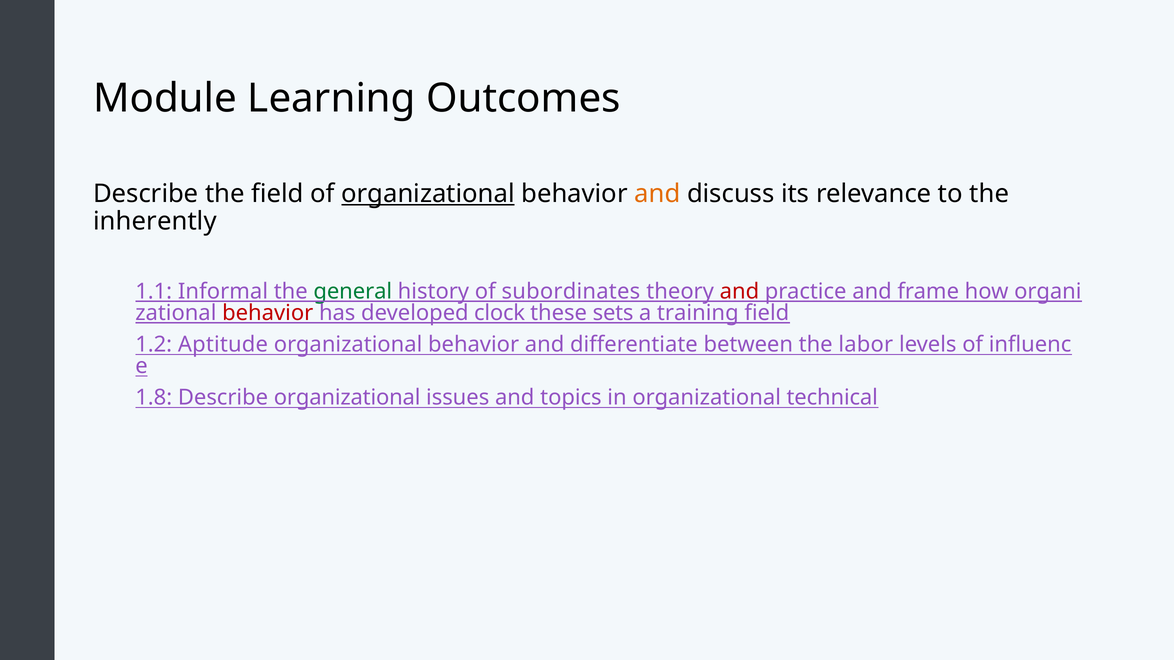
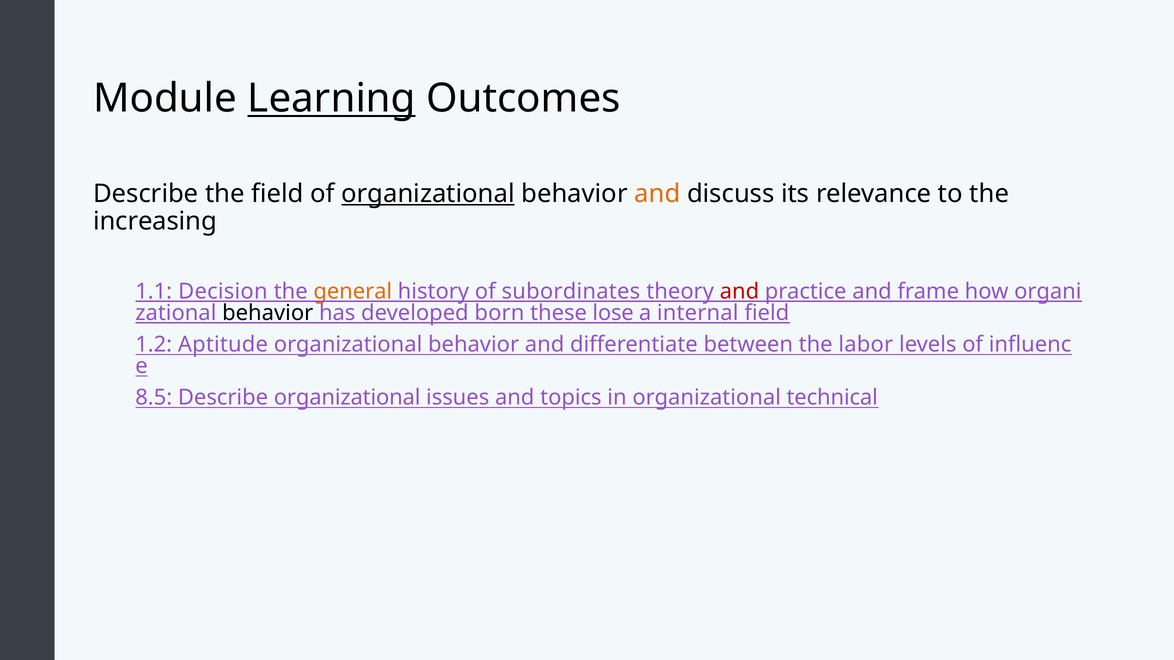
Learning underline: none -> present (332, 99)
inherently: inherently -> increasing (155, 222)
Informal: Informal -> Decision (223, 291)
general colour: green -> orange (353, 291)
behavior colour: red -> black (268, 313)
clock: clock -> born (499, 313)
sets: sets -> lose (613, 313)
training: training -> internal (698, 313)
1.8: 1.8 -> 8.5 (154, 398)
